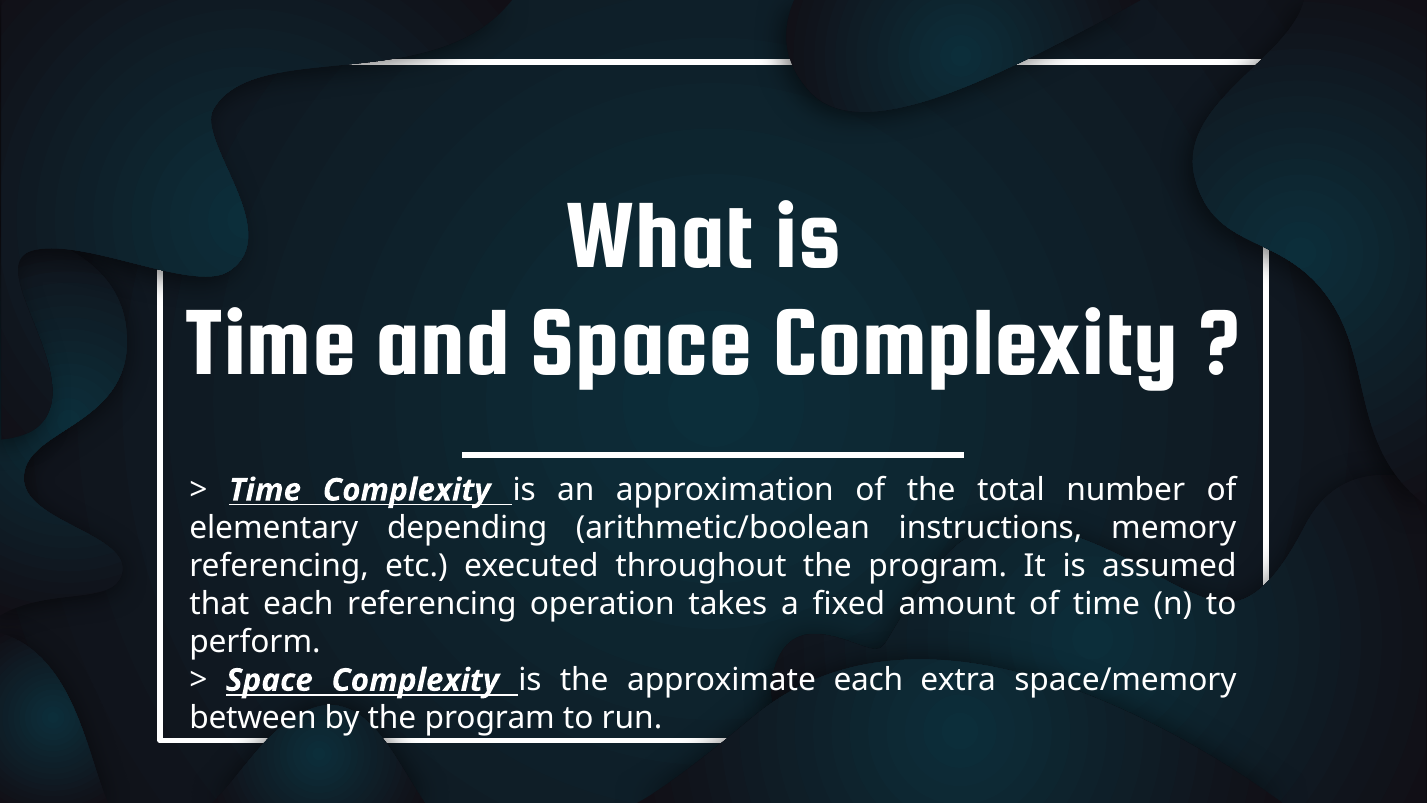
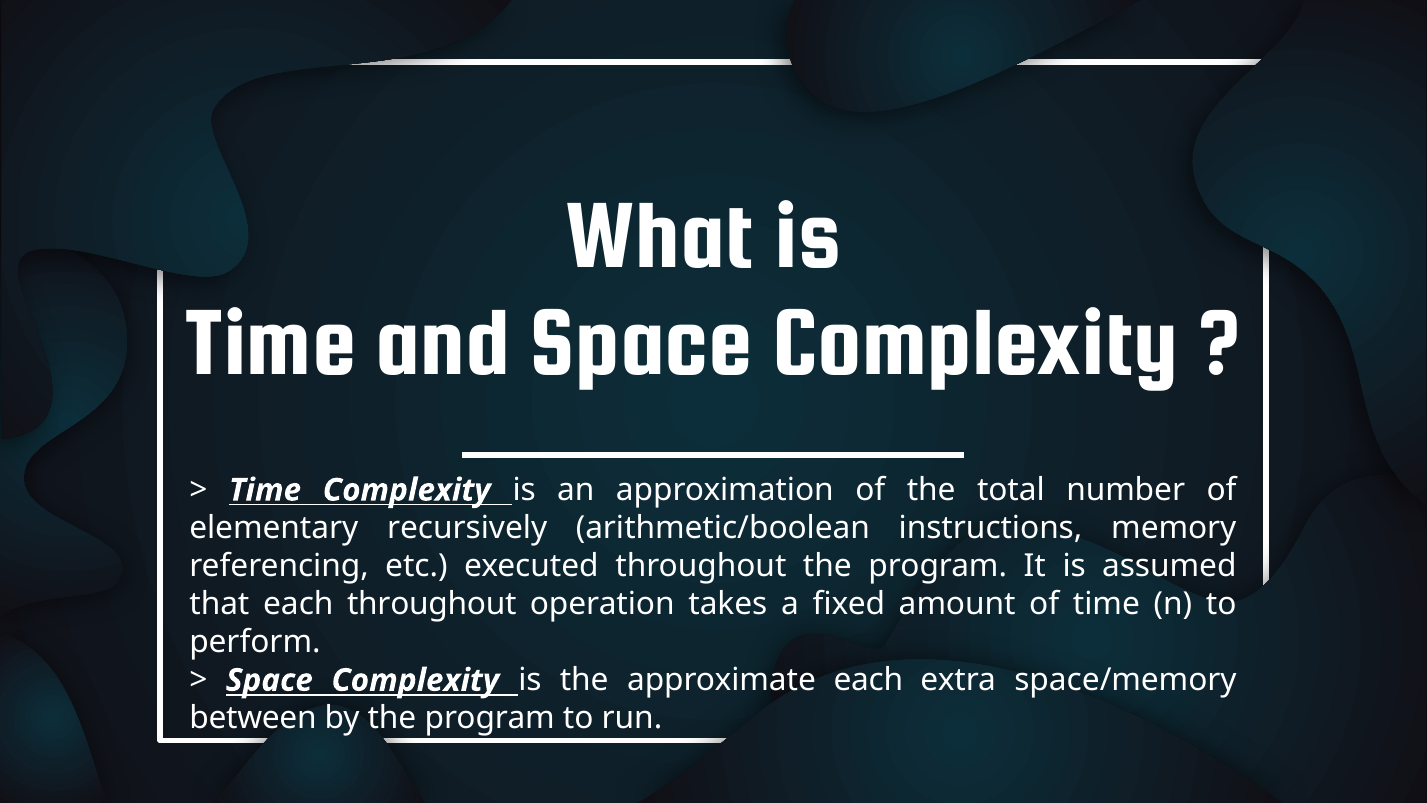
depending: depending -> recursively (467, 528)
each referencing: referencing -> throughout (432, 604)
